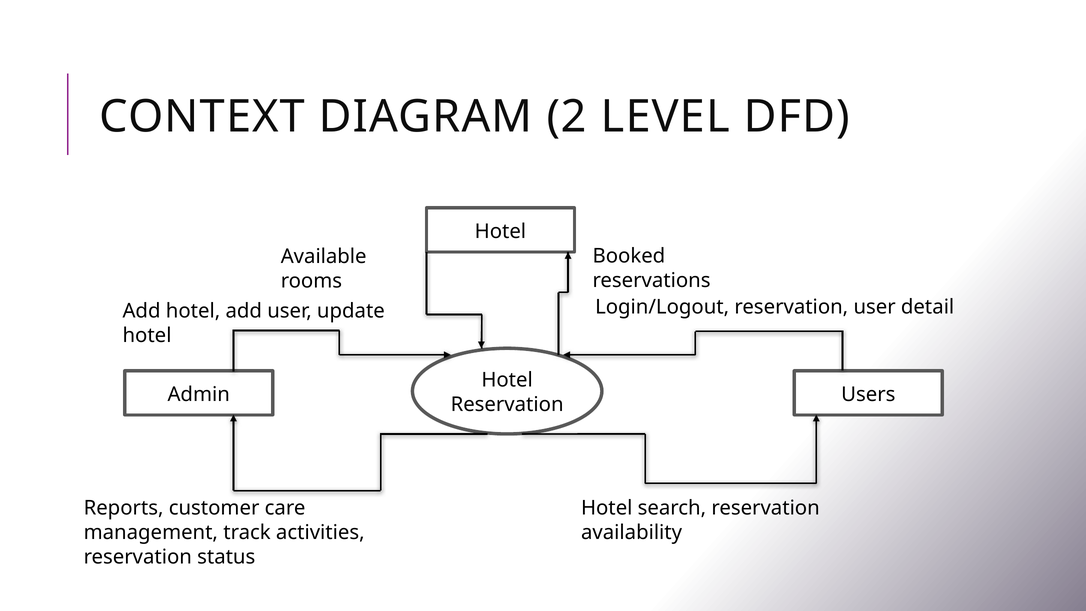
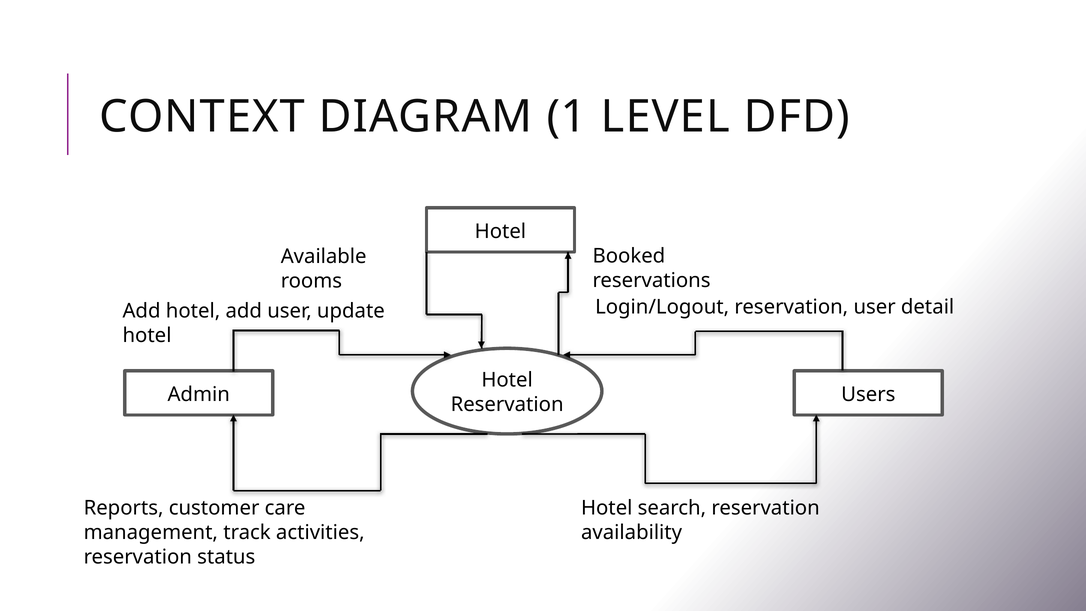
2: 2 -> 1 (566, 117)
